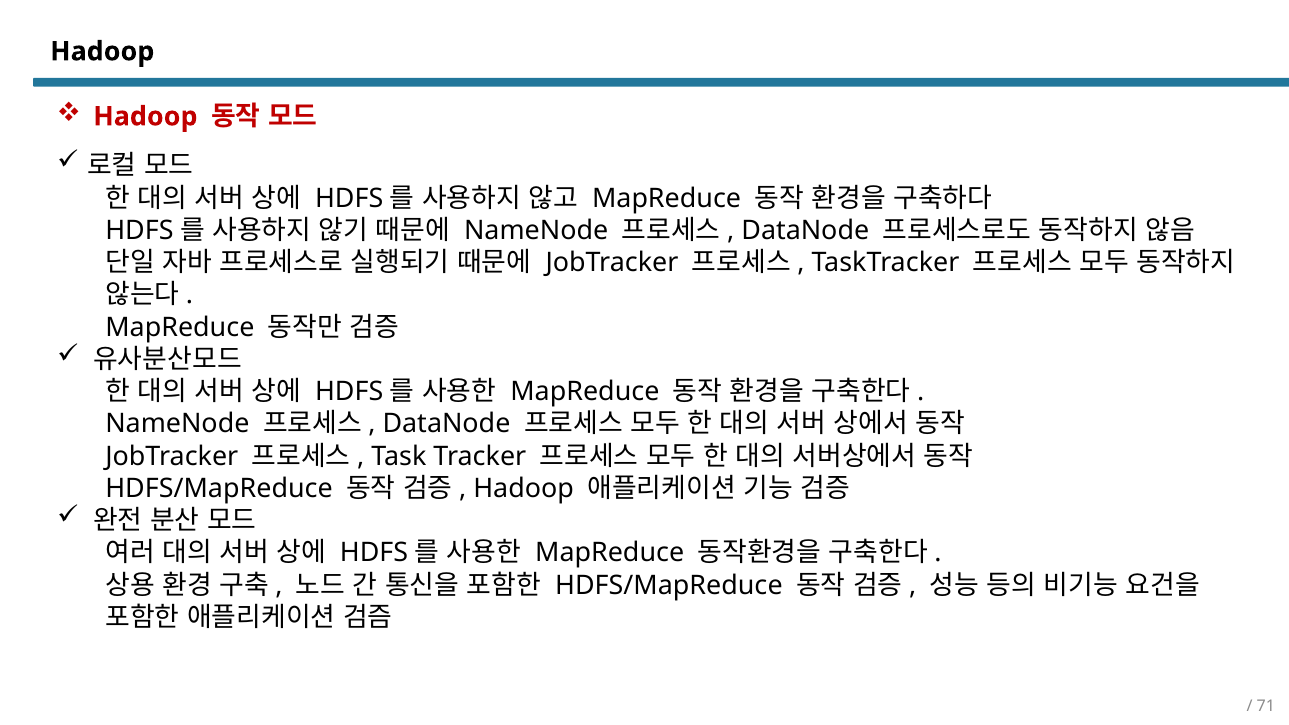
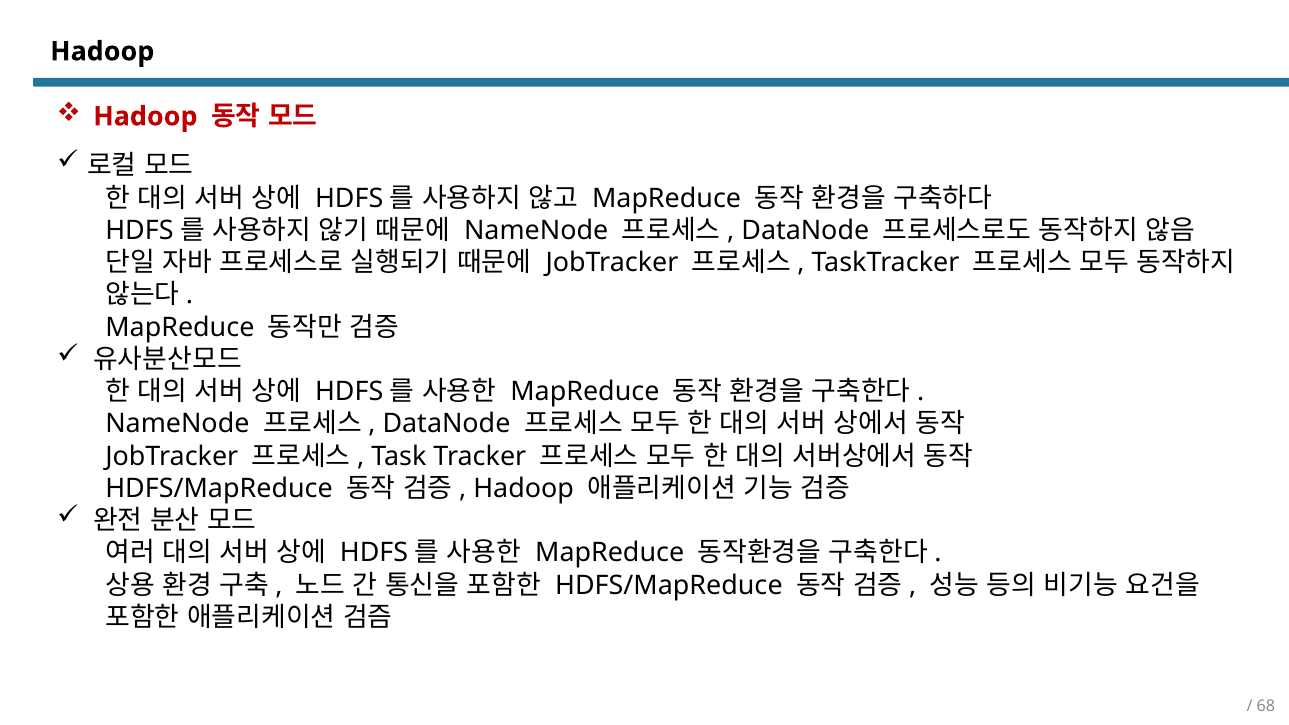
71: 71 -> 68 (1266, 706)
